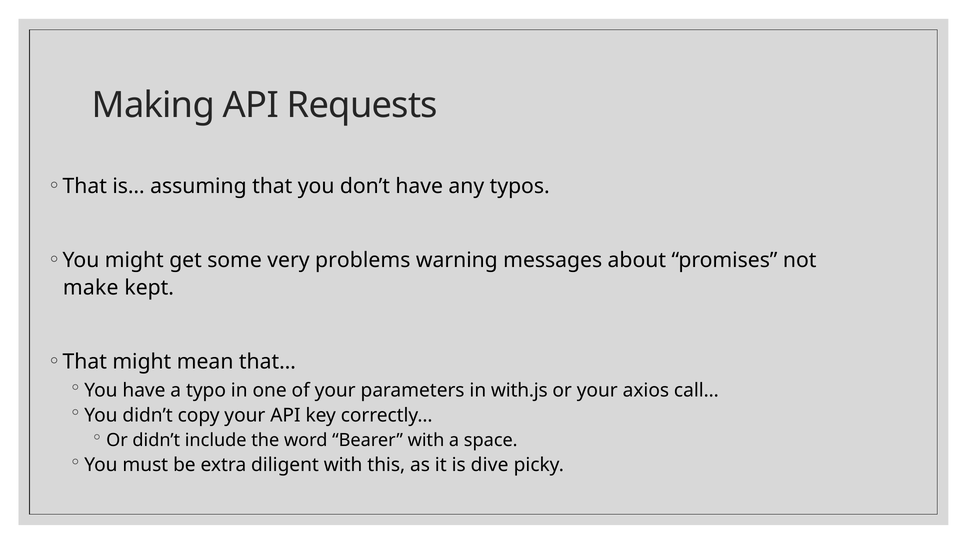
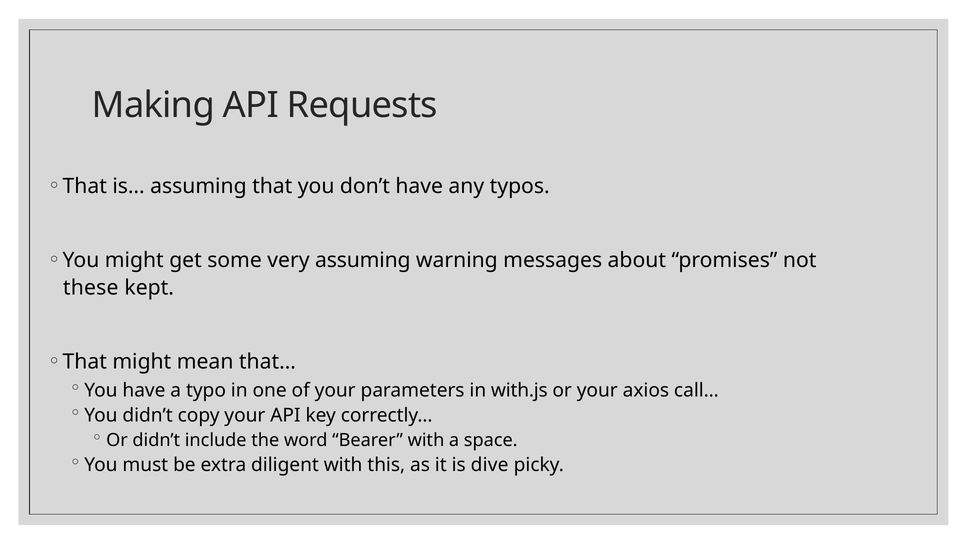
very problems: problems -> assuming (363, 260)
make: make -> these (91, 288)
